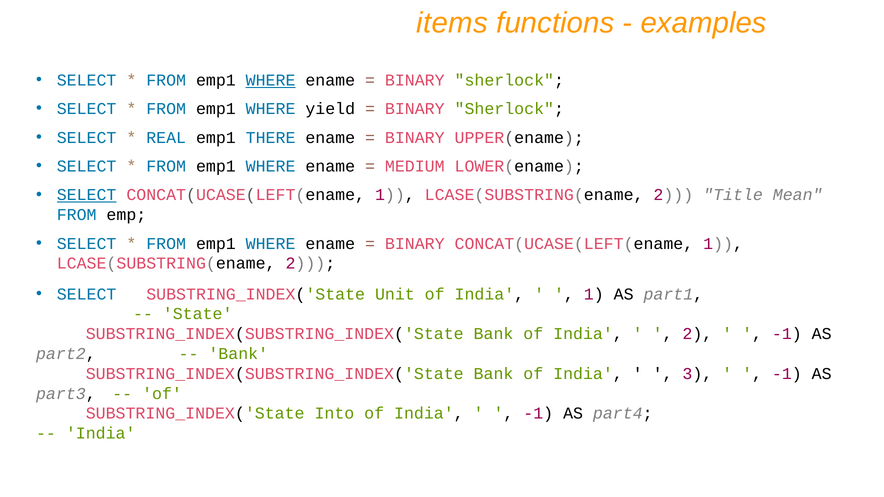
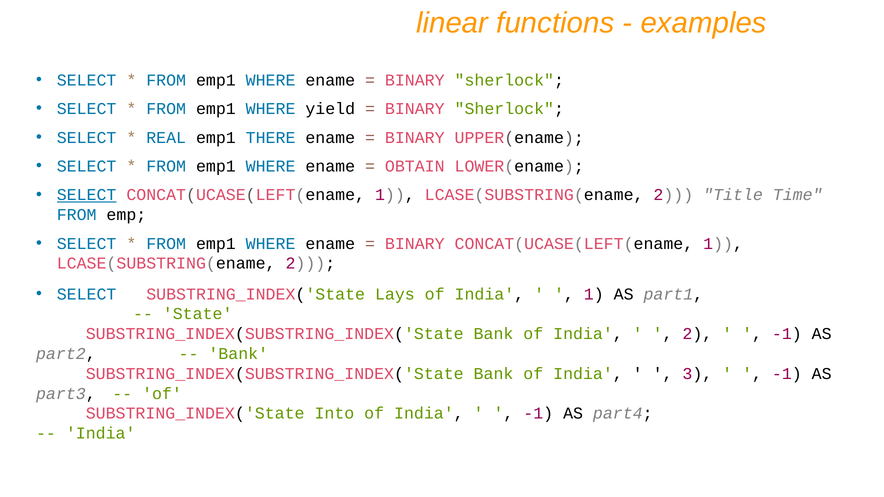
items: items -> linear (452, 23)
WHERE underline: present -> none (271, 80)
MEDIUM: MEDIUM -> OBTAIN (415, 166)
Mean: Mean -> Time (798, 195)
Unit: Unit -> Lays (395, 294)
